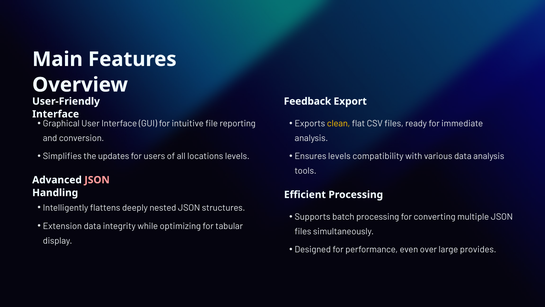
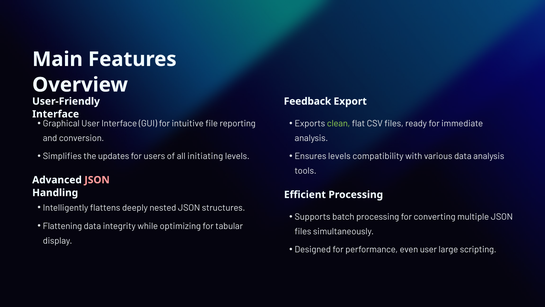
clean colour: yellow -> light green (339, 123)
locations: locations -> initiating (205, 156)
Extension: Extension -> Flattening (62, 226)
even over: over -> user (428, 249)
provides: provides -> scripting (478, 249)
